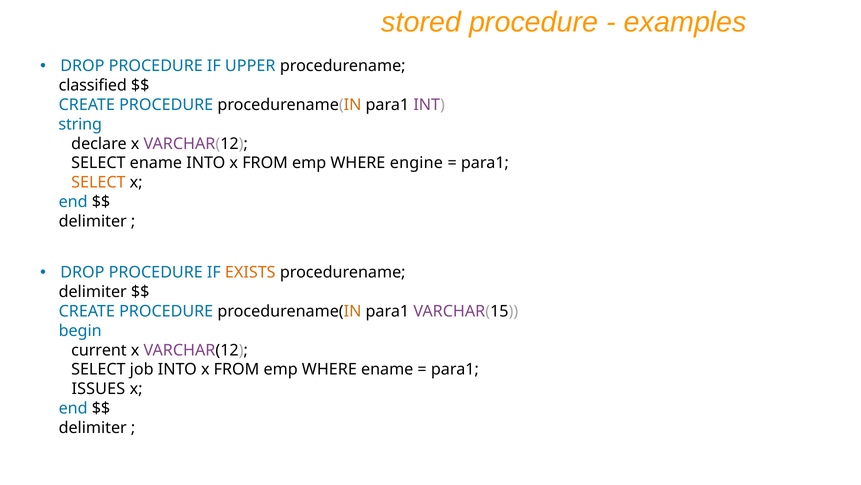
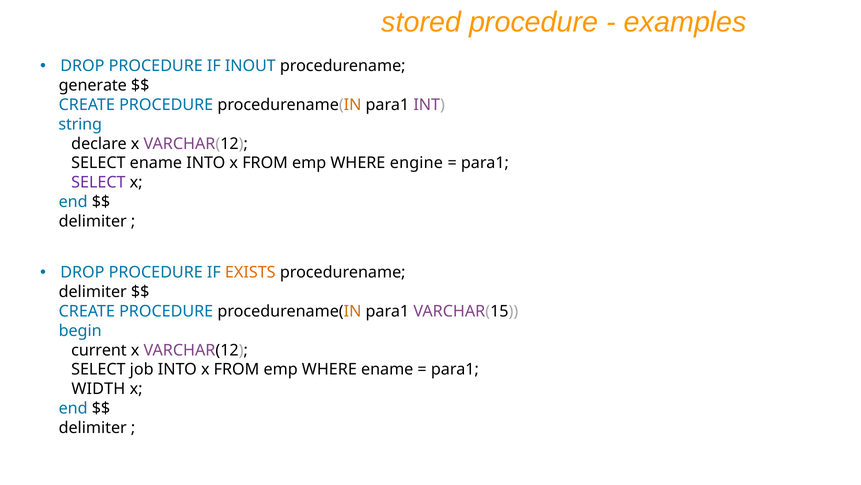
UPPER: UPPER -> INOUT (250, 66)
classified: classified -> generate (93, 85)
SELECT colour: orange -> purple (98, 182)
ISSUES: ISSUES -> WIDTH (98, 389)
